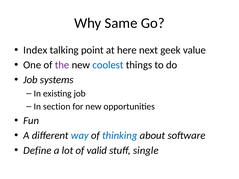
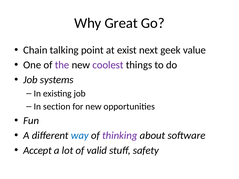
Same: Same -> Great (121, 23)
Index: Index -> Chain (35, 50)
here: here -> exist (127, 50)
coolest colour: blue -> purple (108, 65)
thinking colour: blue -> purple (120, 136)
Define: Define -> Accept (37, 151)
single: single -> safety (146, 151)
